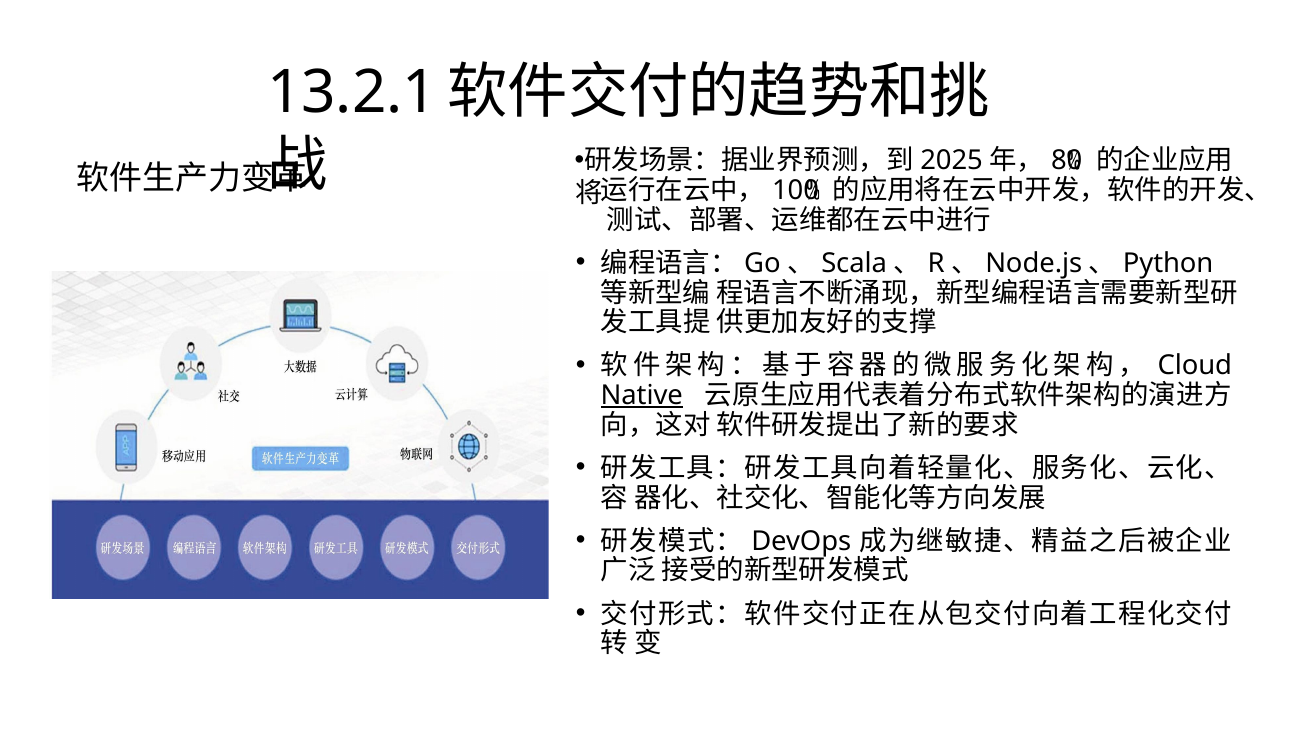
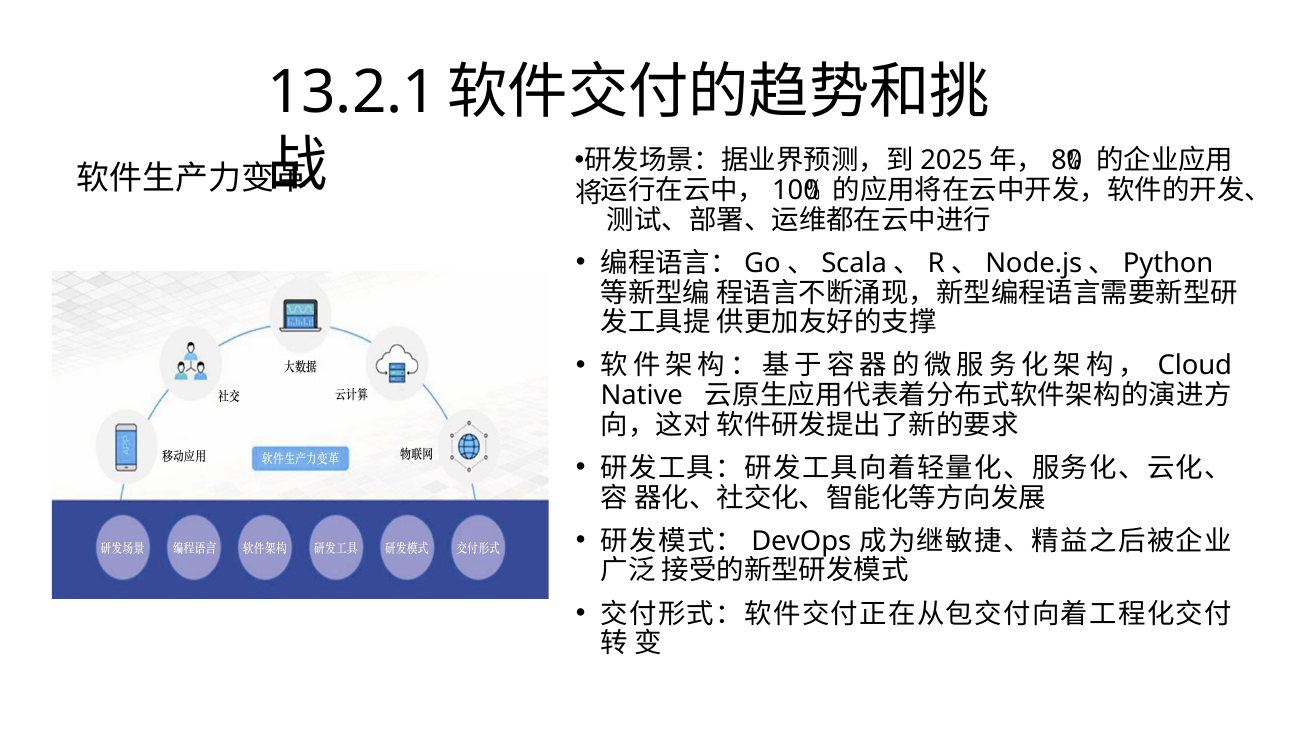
Native underline: present -> none (642, 396)
